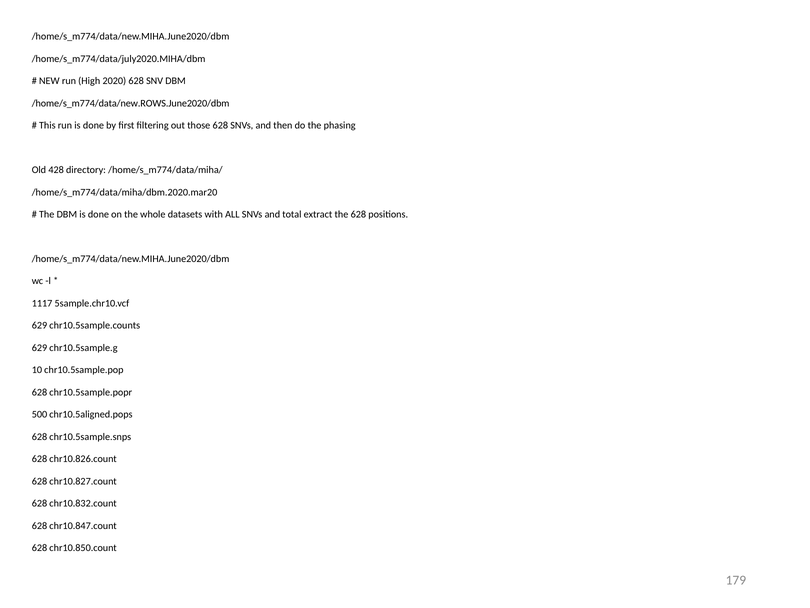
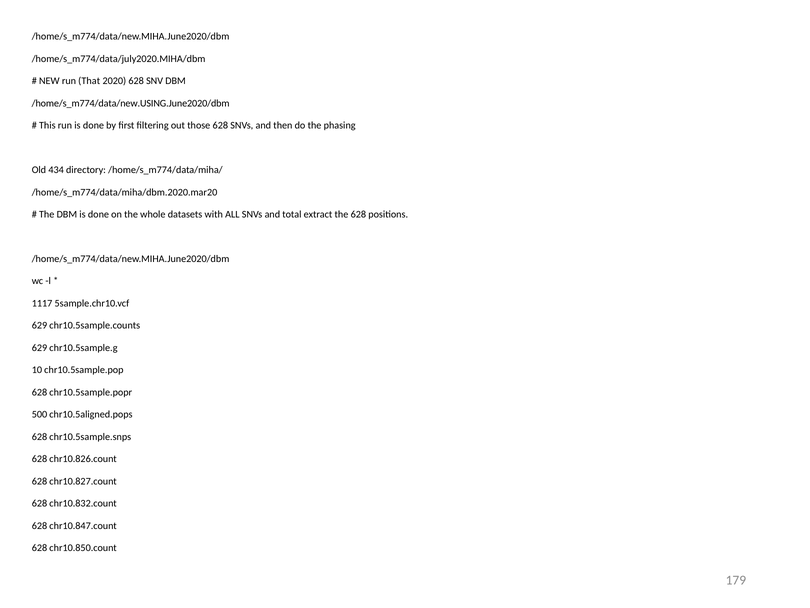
High: High -> That (89, 81)
/home/s_m774/data/new.ROWS.June2020/dbm: /home/s_m774/data/new.ROWS.June2020/dbm -> /home/s_m774/data/new.USING.June2020/dbm (131, 103)
428: 428 -> 434 (56, 170)
